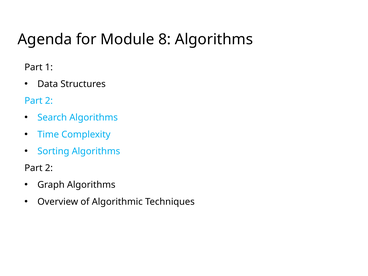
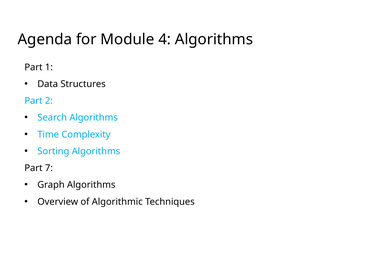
8: 8 -> 4 (165, 39)
2: 2 -> 7 (49, 168)
